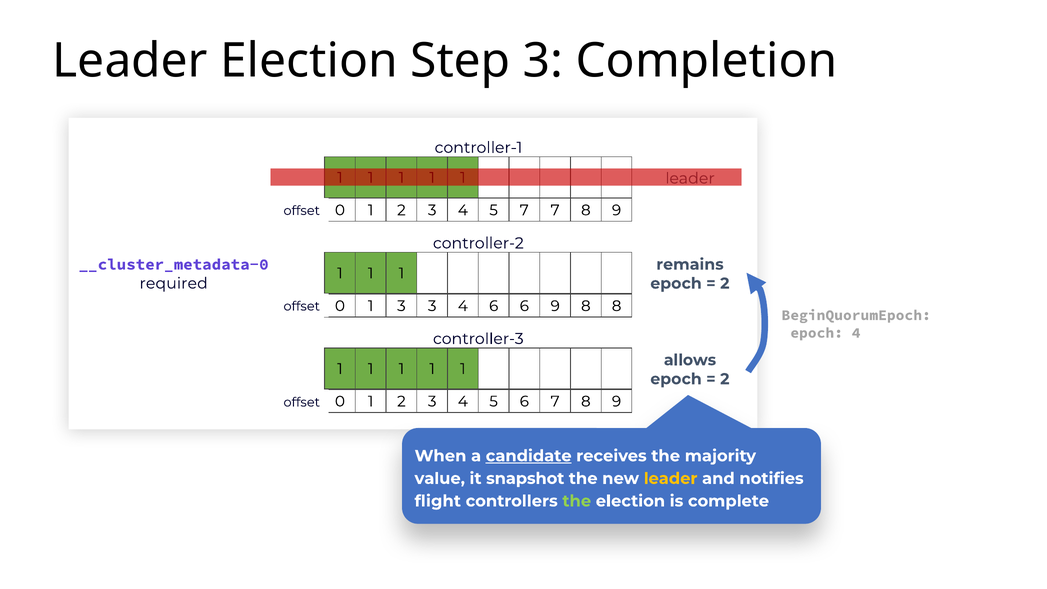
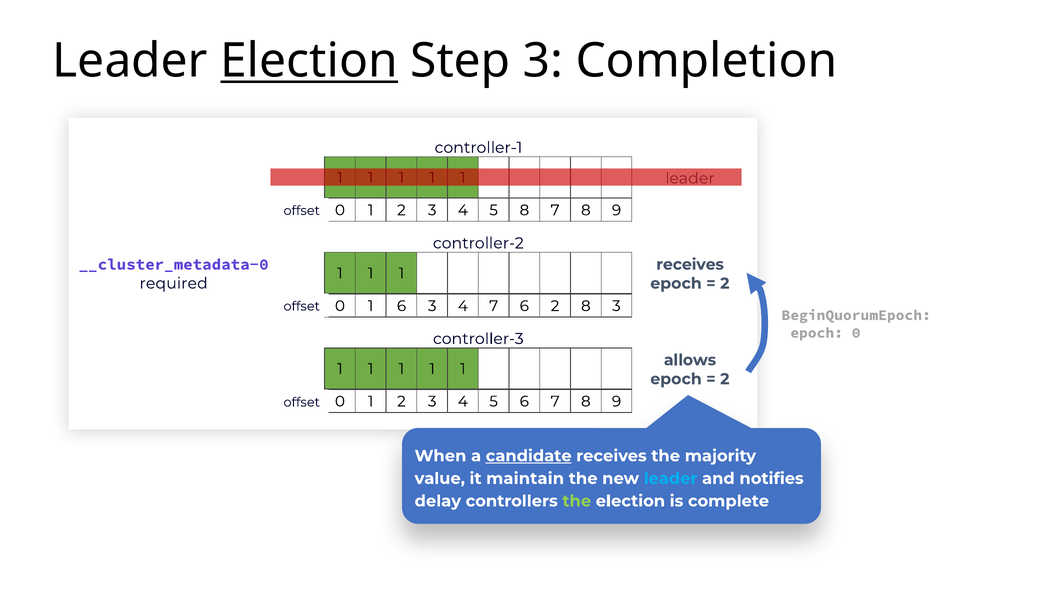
Election underline: none -> present (309, 61)
5 7: 7 -> 8 (524, 210)
remains: remains -> receives (690, 264)
1 3: 3 -> 6 (402, 306)
4 6: 6 -> 7 (494, 306)
6 9: 9 -> 2 (555, 306)
8 8: 8 -> 3 (616, 306)
epoch 4: 4 -> 0 (856, 333)
snapshot: snapshot -> maintain (525, 478)
leader colour: yellow -> light blue (671, 478)
flight: flight -> delay (438, 501)
